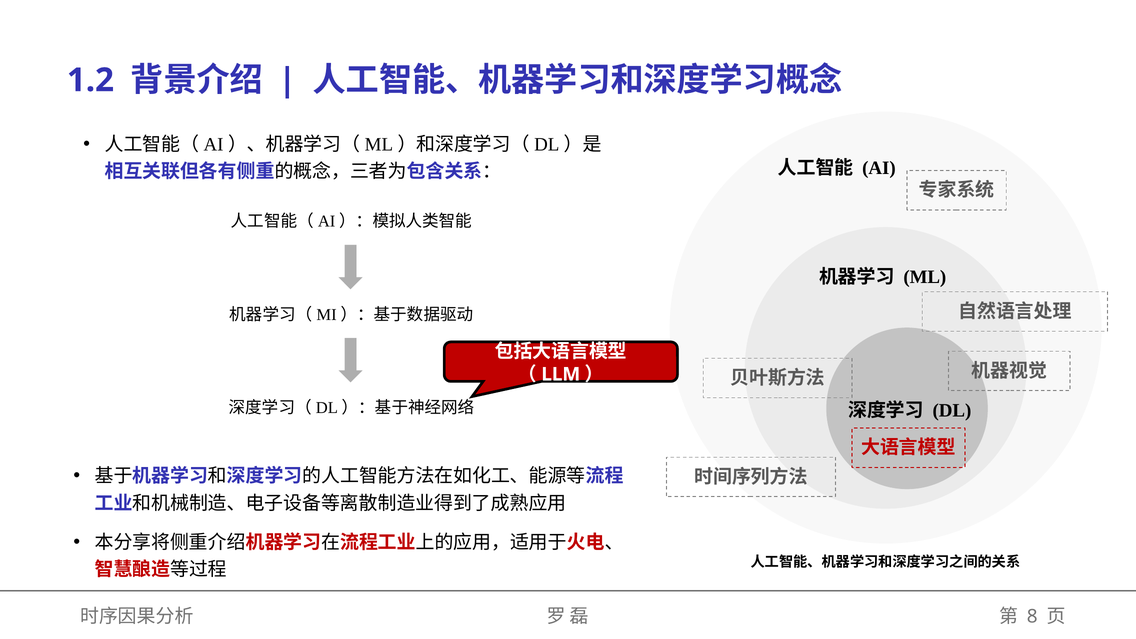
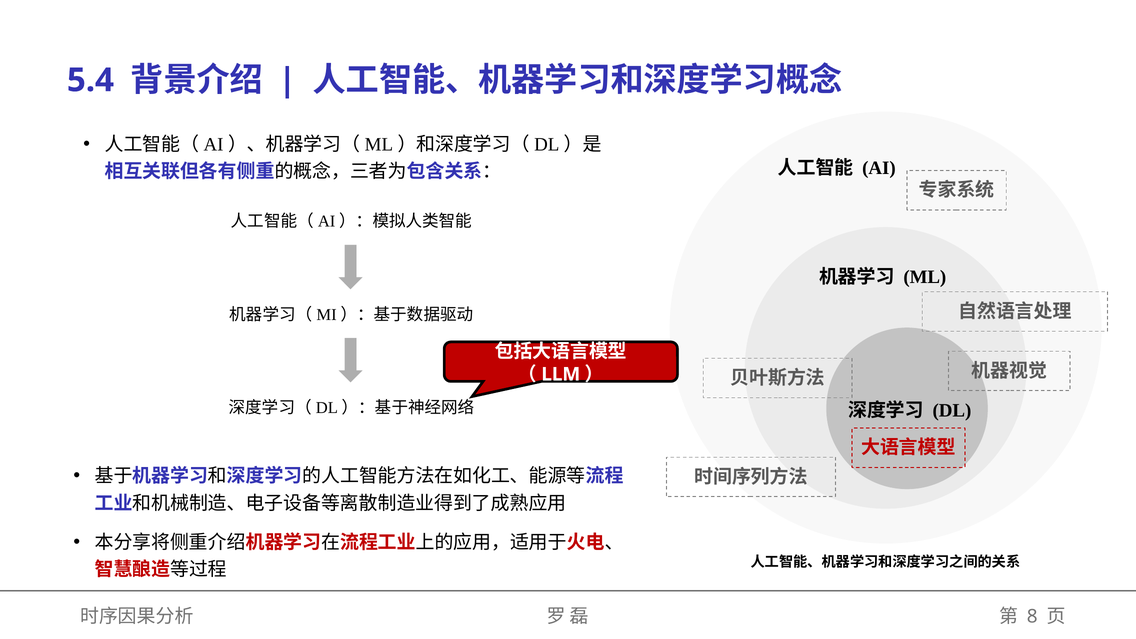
1.2: 1.2 -> 5.4 (90, 80)
